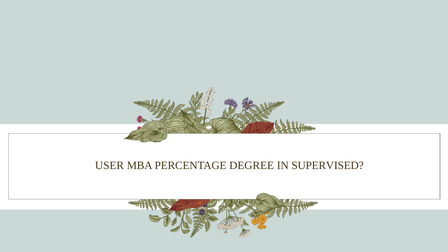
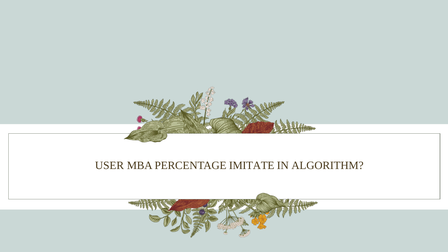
DEGREE: DEGREE -> IMITATE (252, 166)
SUPERVISED: SUPERVISED -> ALGORITHM (328, 166)
